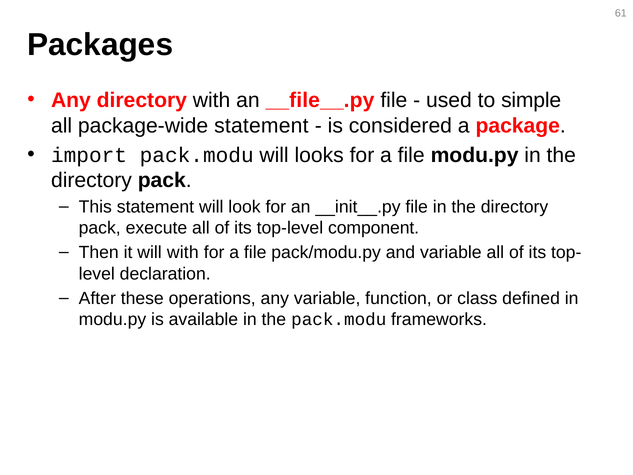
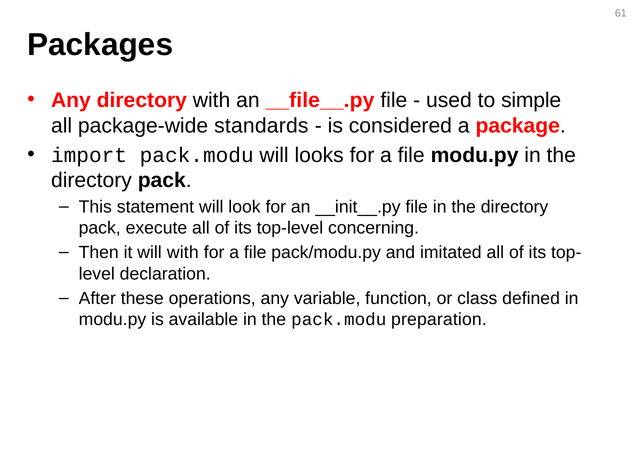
package-wide statement: statement -> standards (261, 125)
component: component -> concerning (374, 228)
and variable: variable -> imitated (451, 253)
frameworks: frameworks -> preparation (439, 319)
